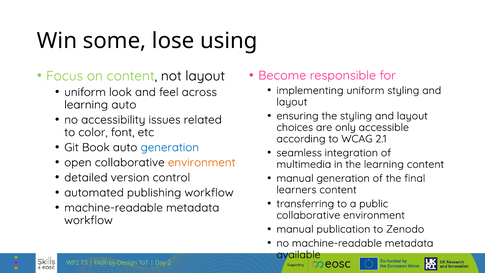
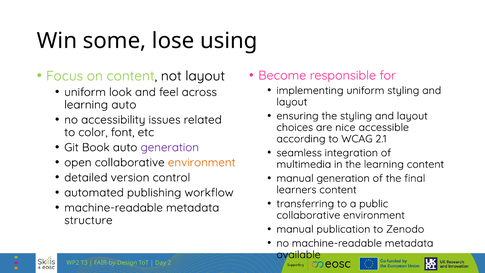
only: only -> nice (345, 127)
generation colour: blue -> purple (170, 147)
workflow: workflow -> structure (88, 220)
